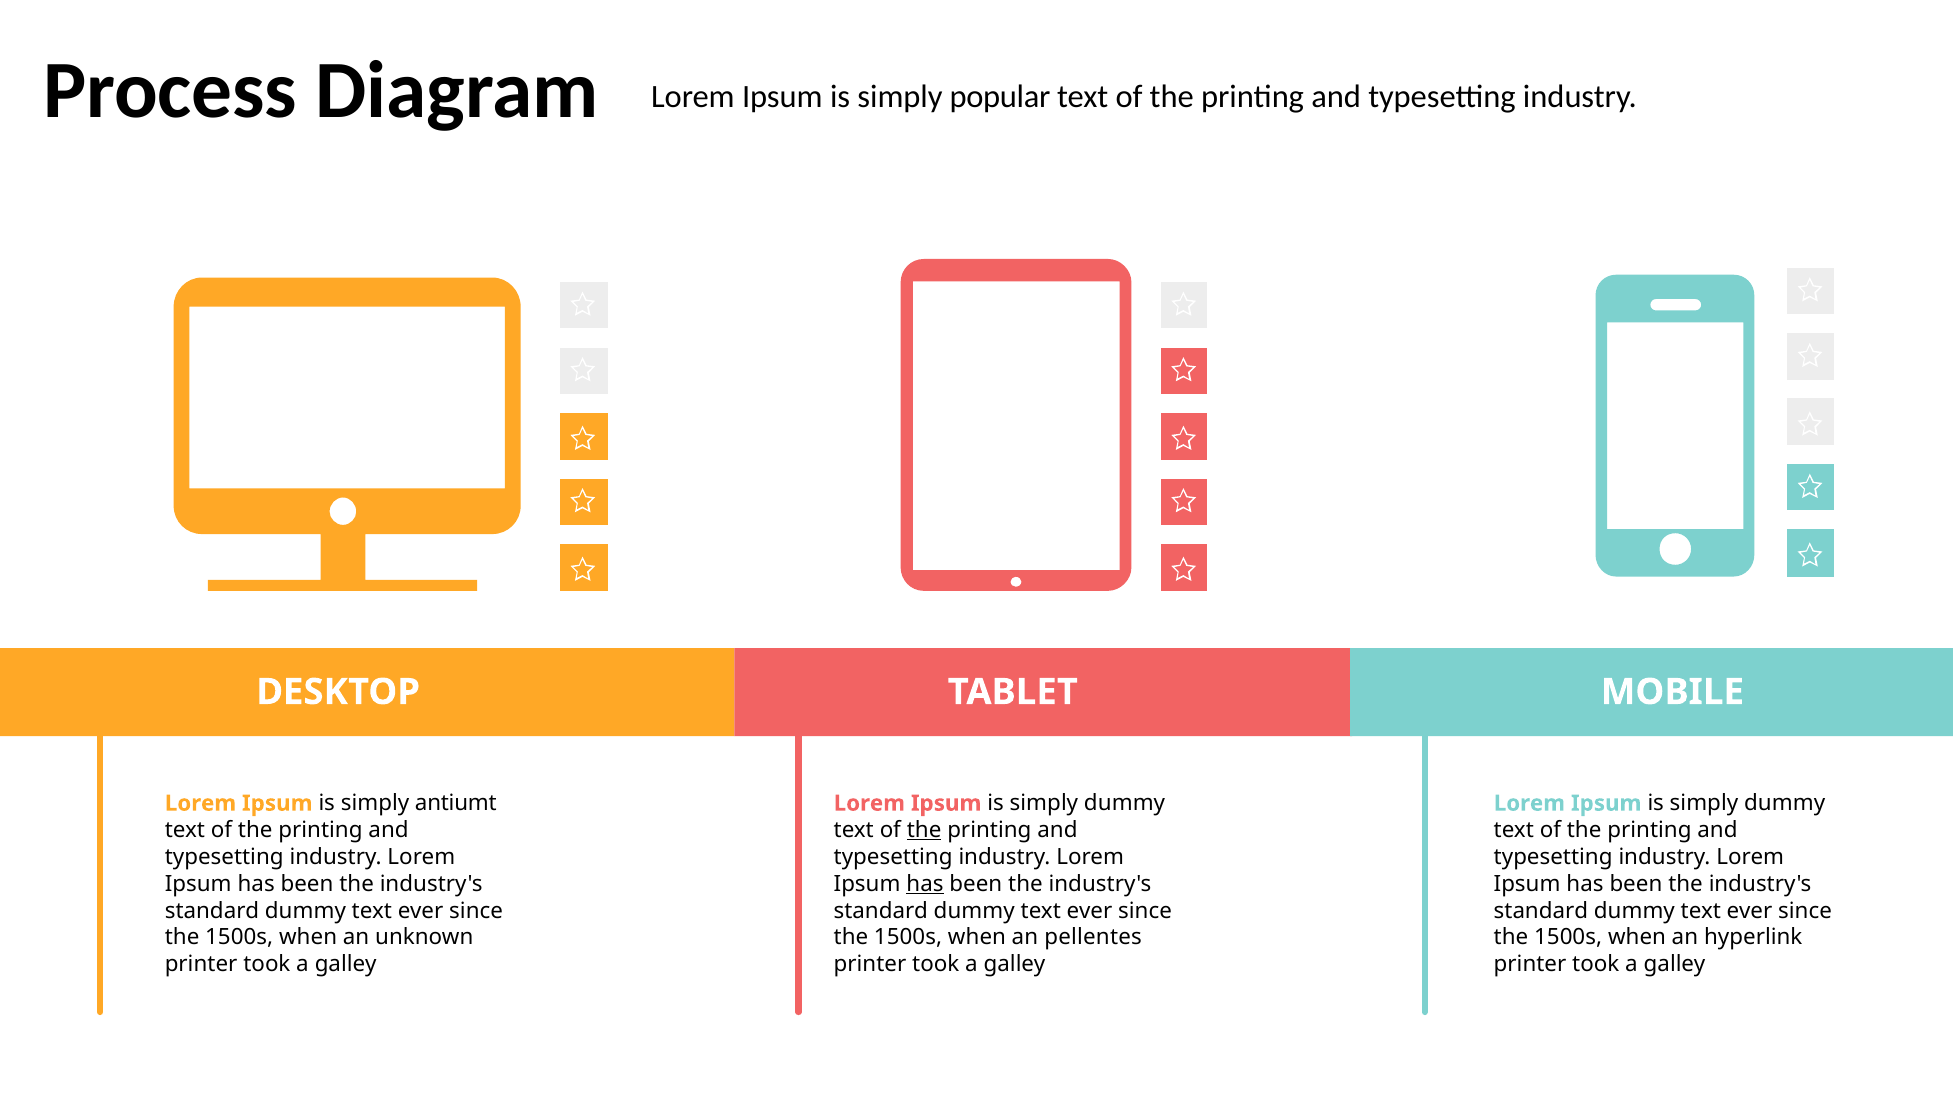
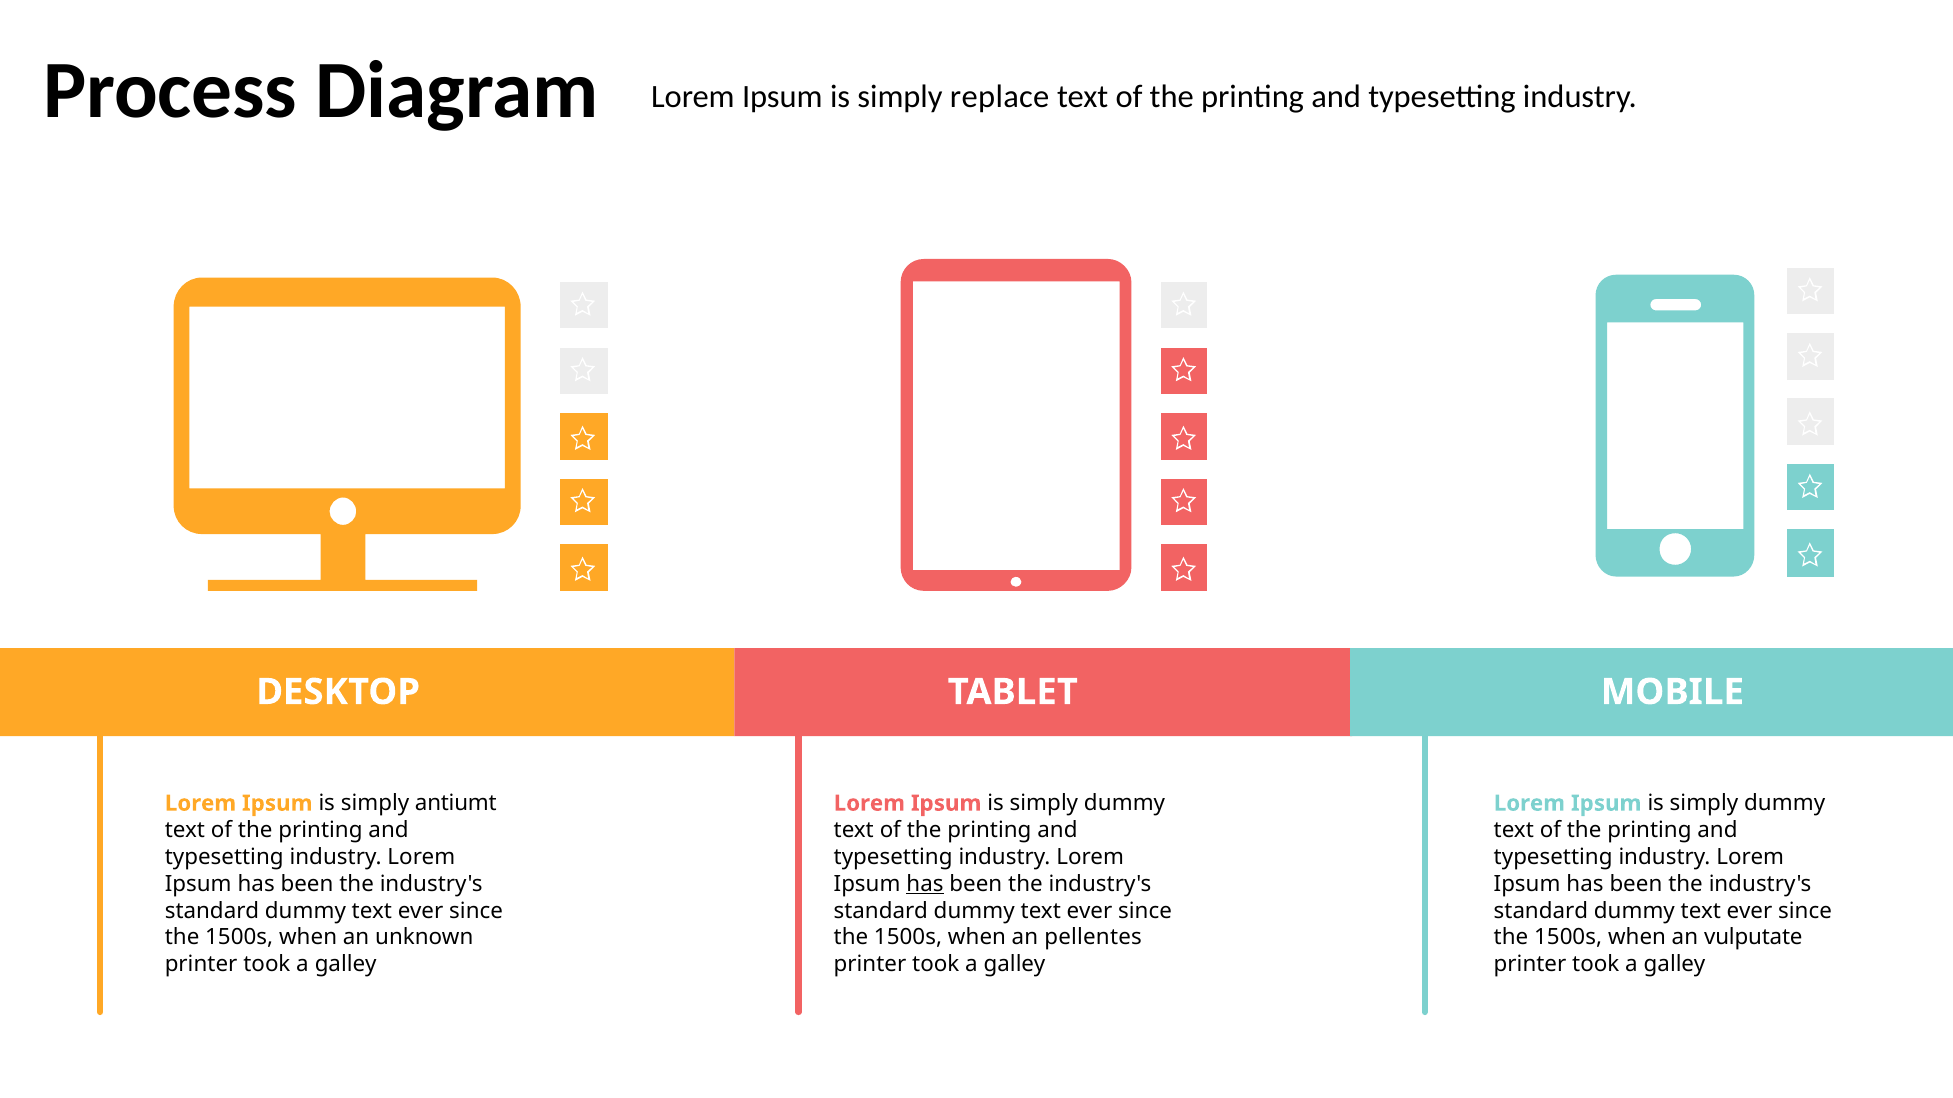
popular: popular -> replace (1000, 97)
the underline: present -> none (924, 831)
hyperlink: hyperlink -> vulputate (1753, 938)
